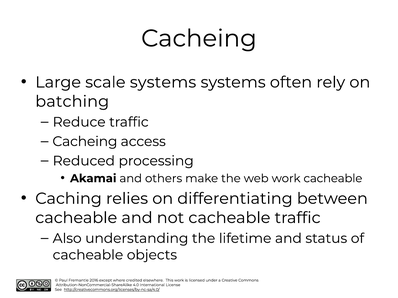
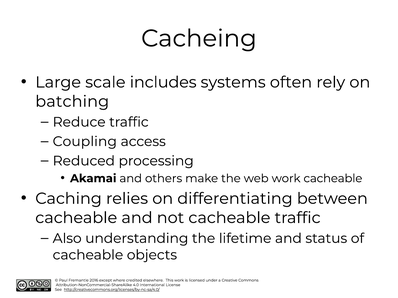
scale systems: systems -> includes (163, 82)
Cacheing: Cacheing -> Coupling (85, 142)
